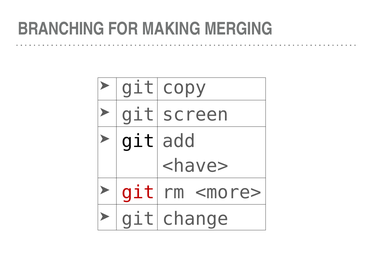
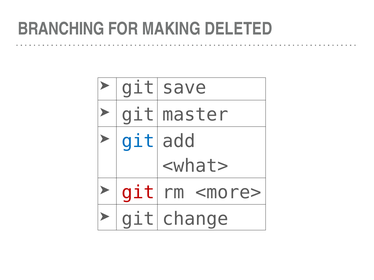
MERGING: MERGING -> DELETED (238, 29)
copy: copy -> save (184, 88)
screen: screen -> master (195, 115)
git colour: black -> blue (138, 141)
<have>: <have> -> <what> (195, 166)
